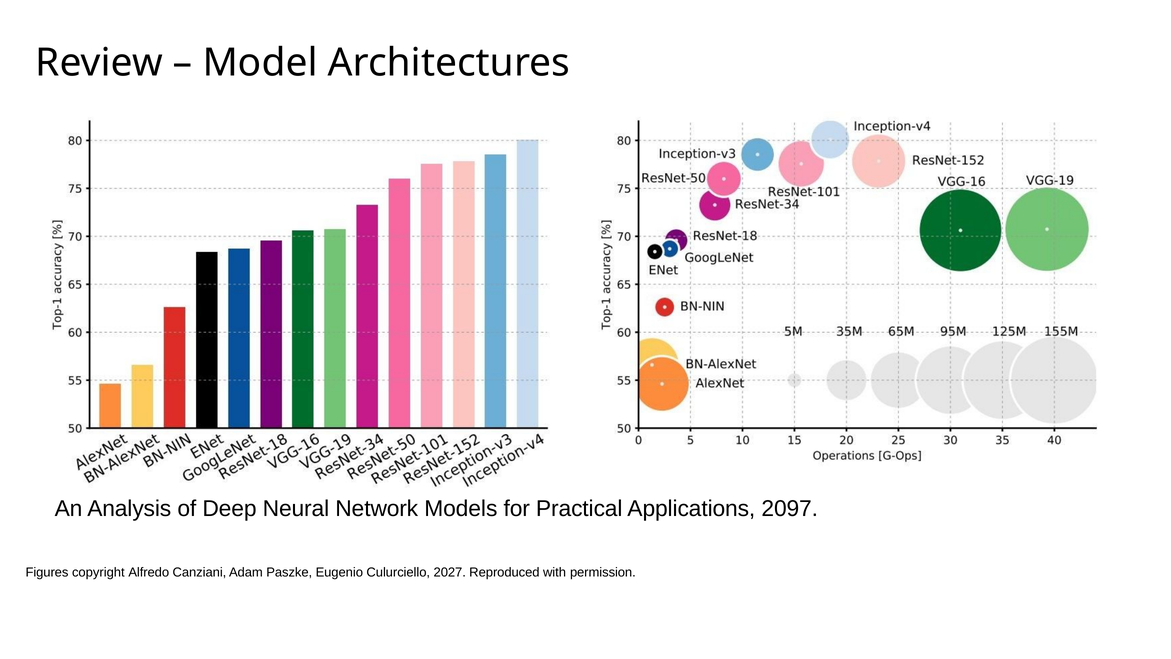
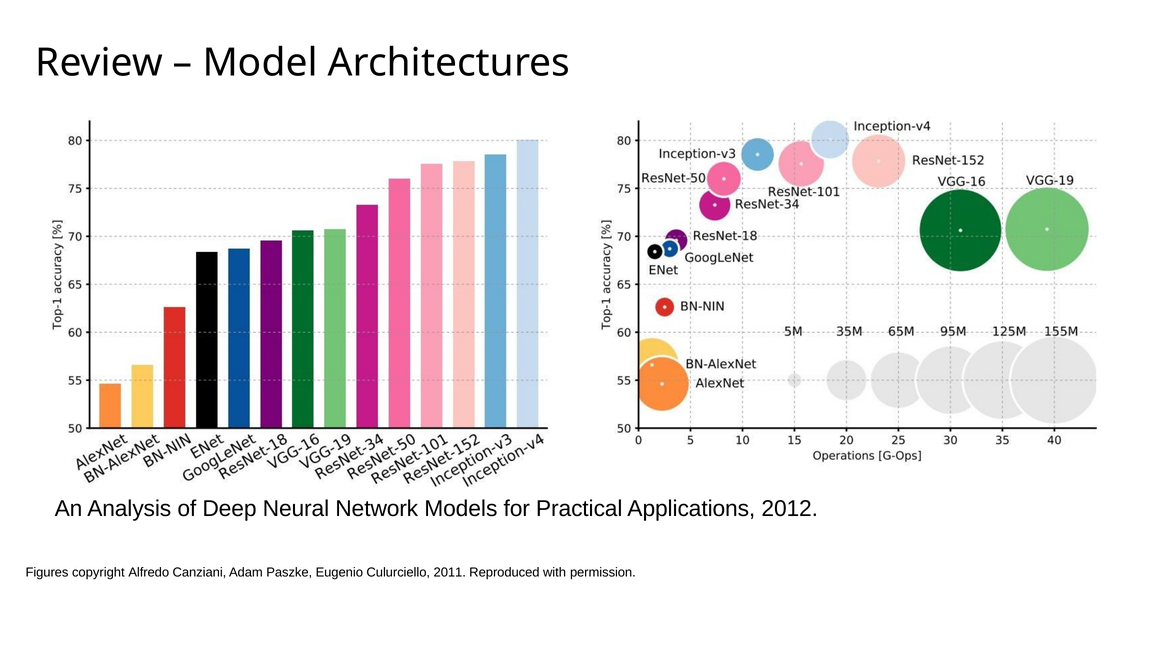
2097: 2097 -> 2012 (790, 508)
2027: 2027 -> 2011 (450, 572)
